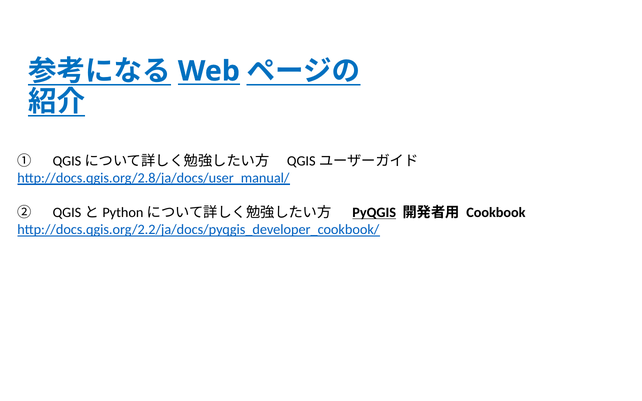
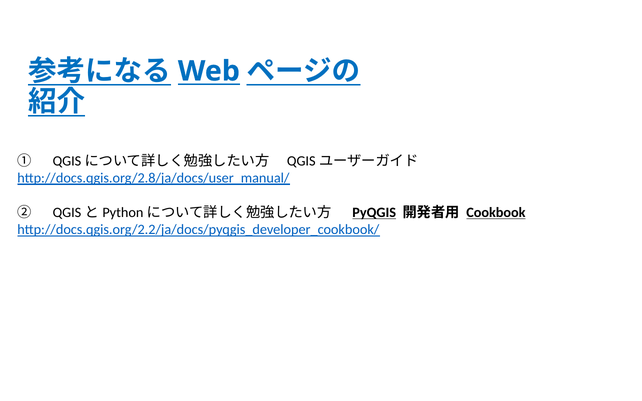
Cookbook underline: none -> present (496, 213)
